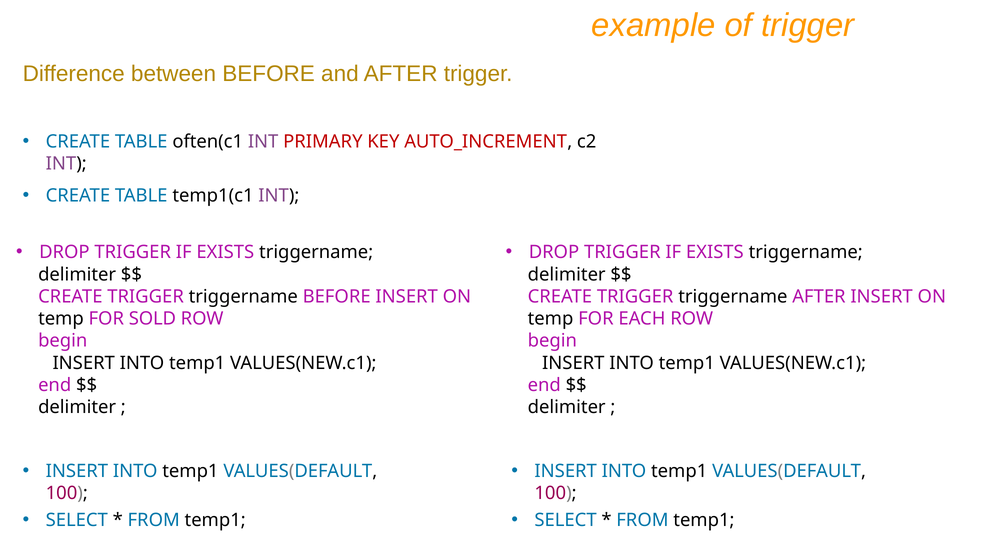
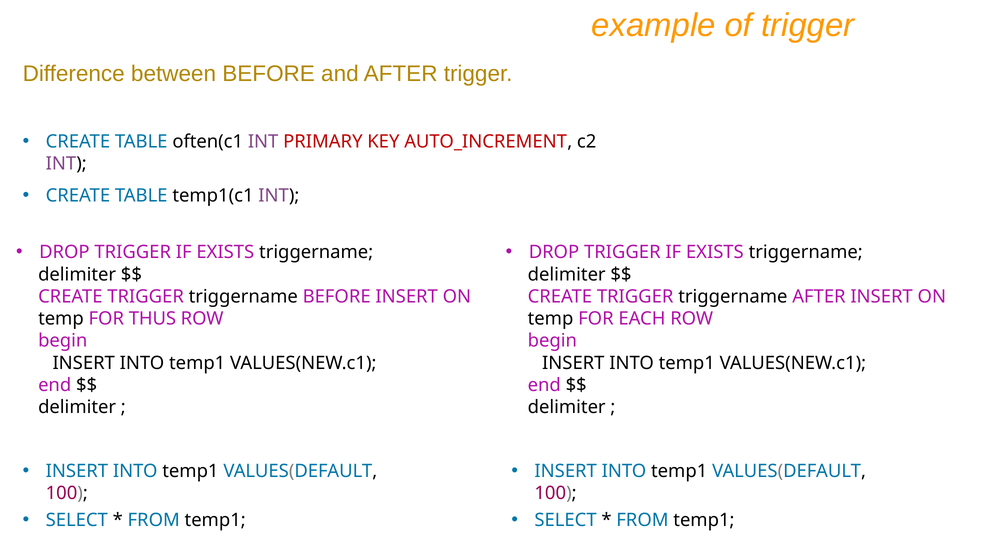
SOLD: SOLD -> THUS (152, 319)
